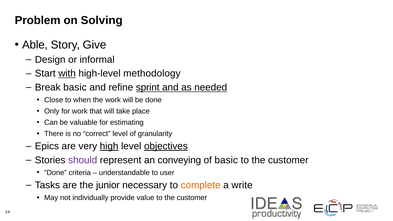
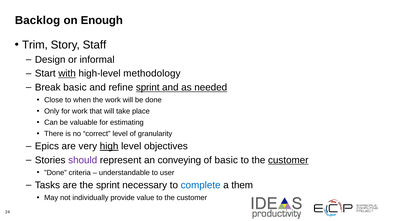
Problem: Problem -> Backlog (38, 20)
Solving: Solving -> Enough (102, 20)
Able: Able -> Trim (35, 45)
Give: Give -> Staff (95, 45)
objectives underline: present -> none (166, 146)
customer underline: none -> present (288, 160)
the junior: junior -> sprint (108, 185)
complete colour: orange -> blue (201, 185)
write: write -> them (242, 185)
